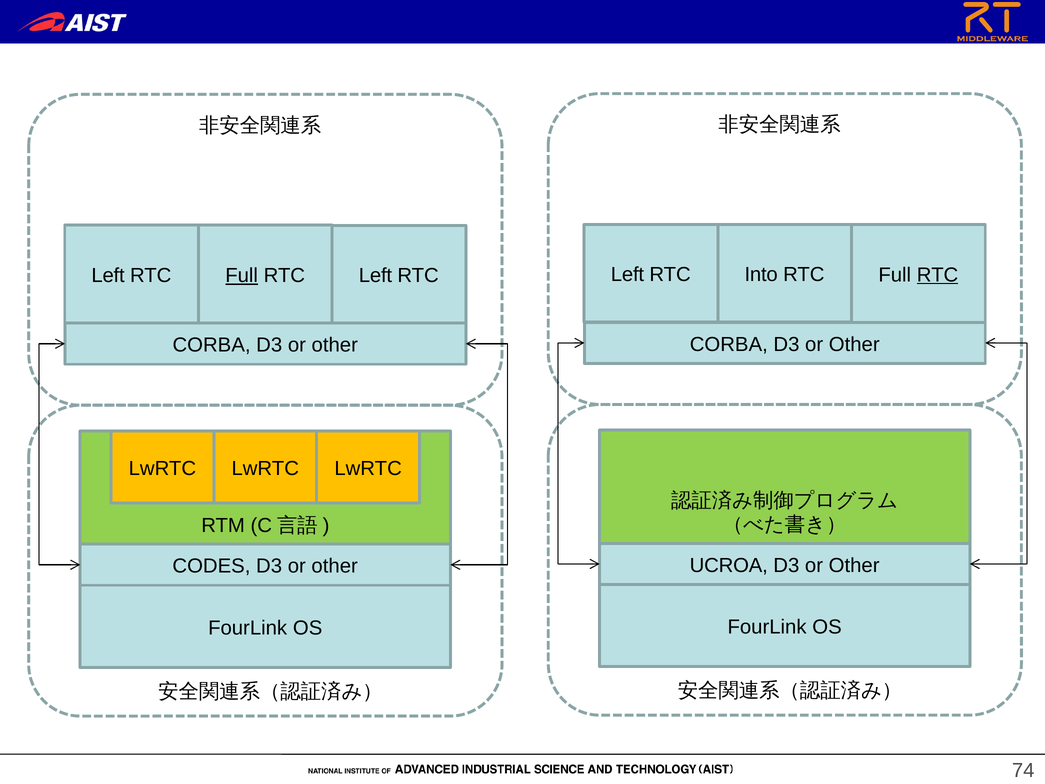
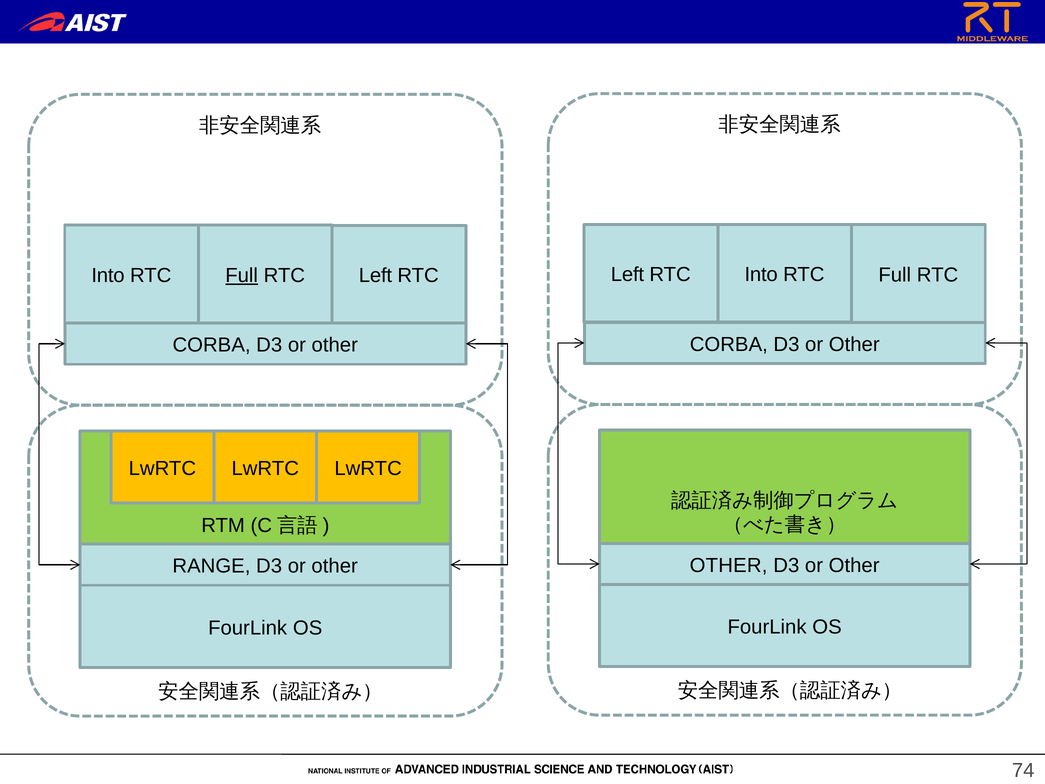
RTC underline: present -> none (938, 275)
Left: Left -> Into (108, 275)
UCROA: UCROA -> OTHER (729, 565)
CODES: CODES -> RANGE (211, 566)
